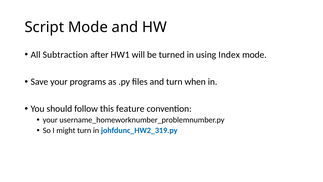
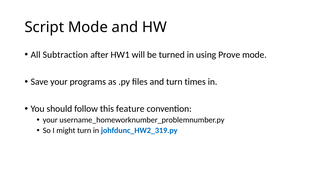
Index: Index -> Prove (229, 55)
when: when -> times (195, 82)
